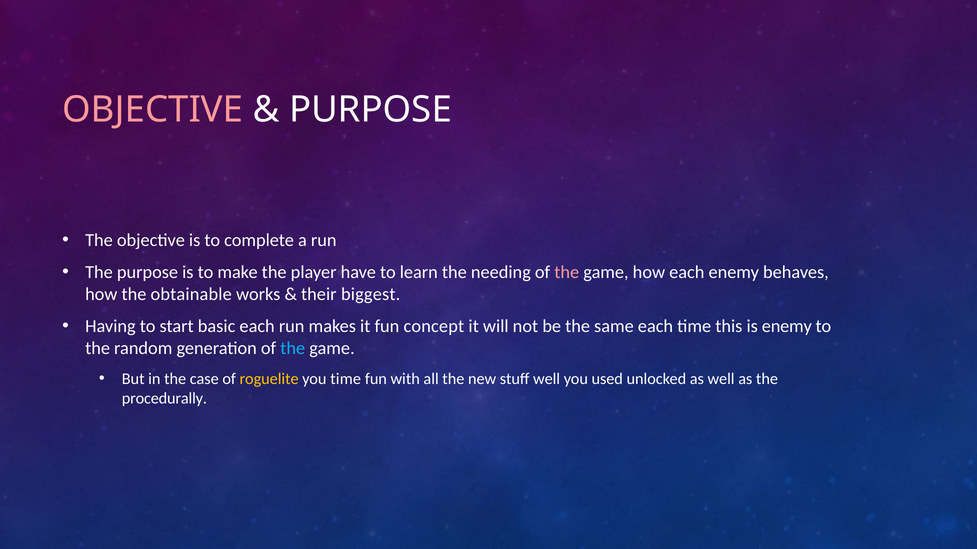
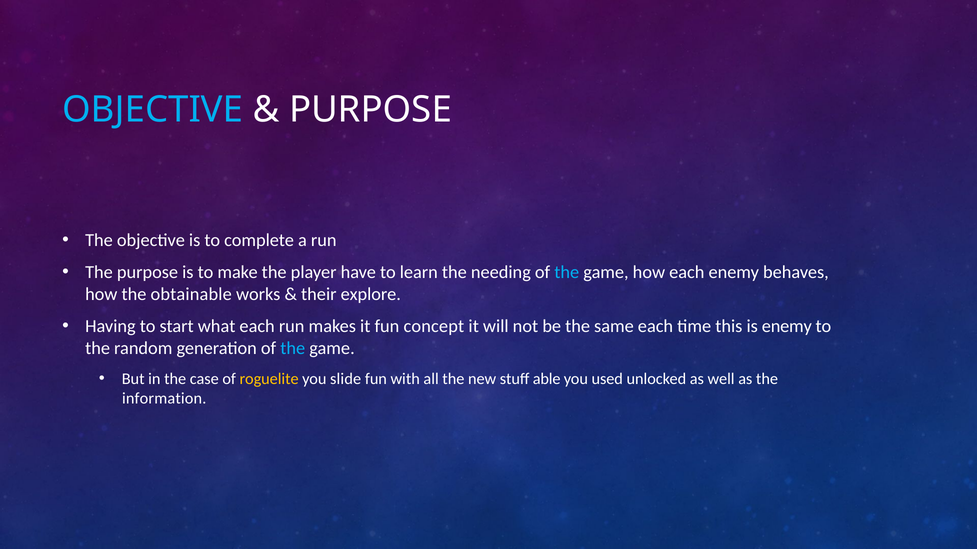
OBJECTIVE colour: pink -> light blue (153, 110)
the colour: pink -> light blue (567, 273)
biggest: biggest -> explore (371, 294)
basic: basic -> what (217, 327)
you time: time -> slide (346, 379)
stuff well: well -> able (547, 379)
procedurally: procedurally -> information (164, 399)
